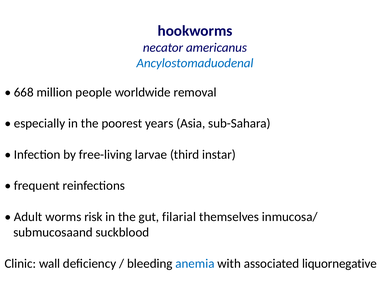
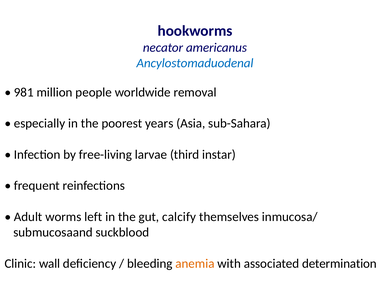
668: 668 -> 981 (24, 92)
risk: risk -> left (93, 217)
filarial: filarial -> calcify (179, 217)
anemia colour: blue -> orange (195, 264)
liquornegative: liquornegative -> determination (339, 264)
